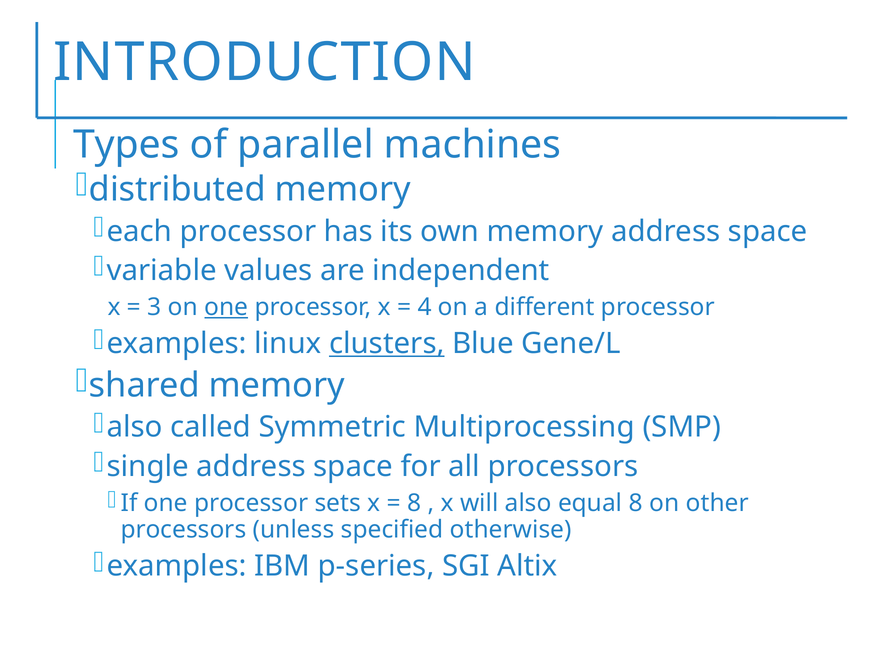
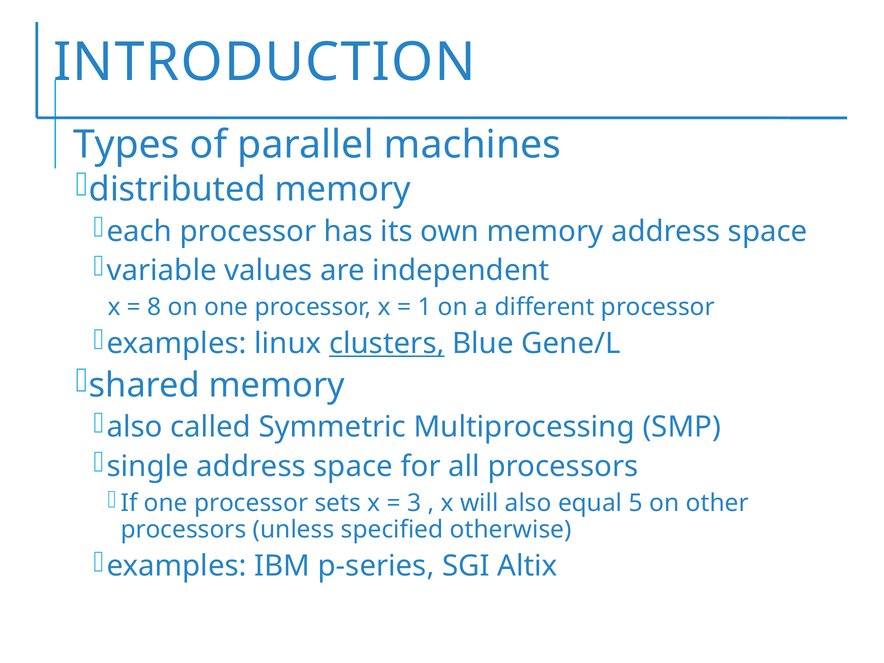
3: 3 -> 8 (154, 307)
one underline: present -> none (226, 307)
4: 4 -> 1 (425, 307)
8: 8 -> 3 (414, 503)
equal 8: 8 -> 5 (636, 503)
